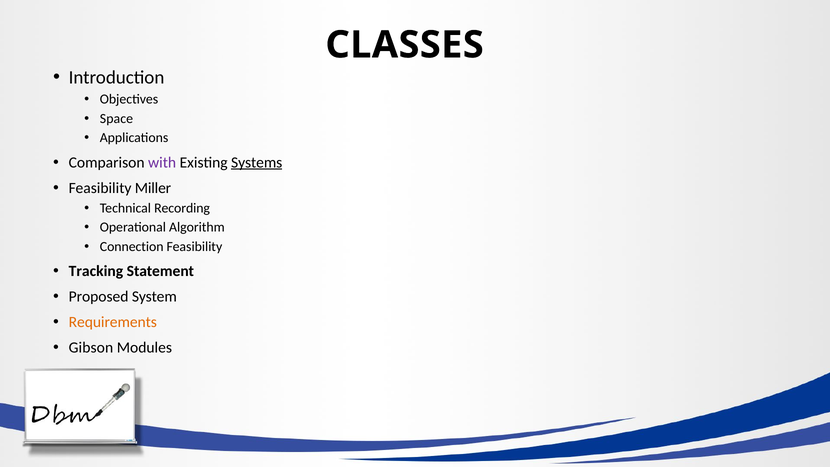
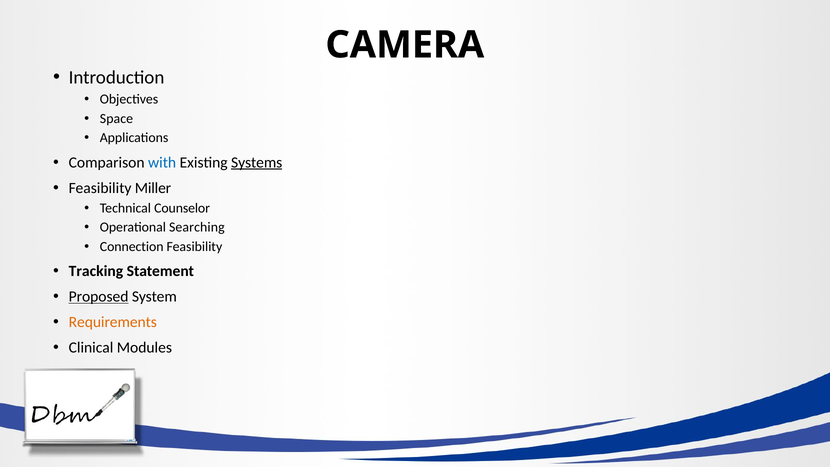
CLASSES: CLASSES -> CAMERA (405, 45)
with colour: purple -> blue (162, 162)
Recording: Recording -> Counselor (182, 208)
Algorithm: Algorithm -> Searching (197, 227)
Proposed underline: none -> present (99, 297)
Gibson: Gibson -> Clinical (91, 347)
